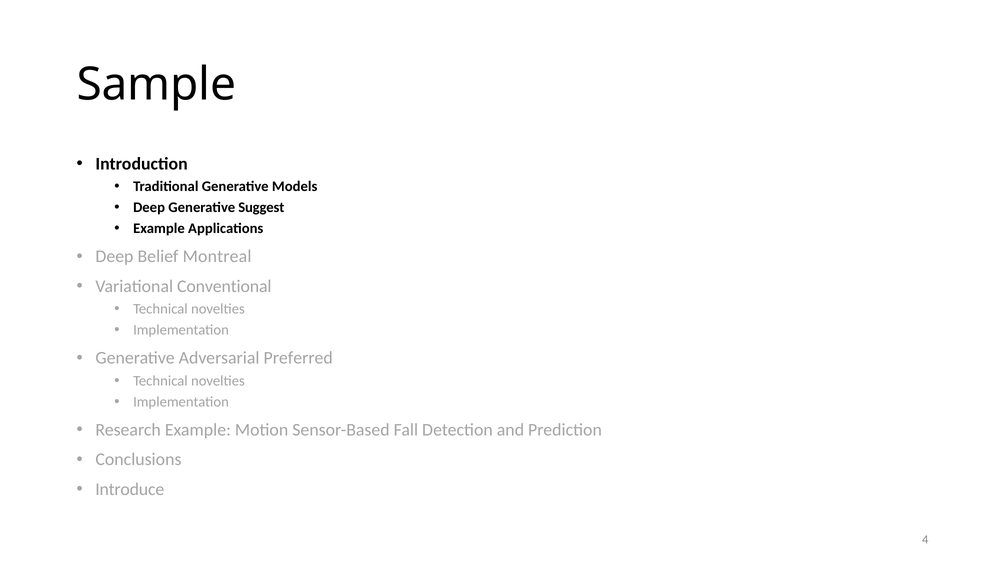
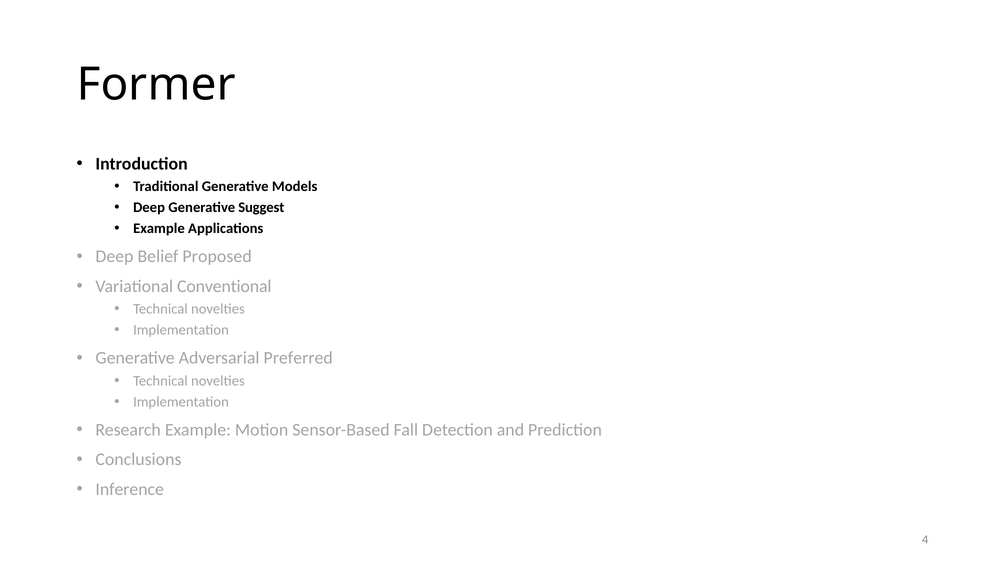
Sample: Sample -> Former (156, 84)
Montreal: Montreal -> Proposed (217, 257)
Introduce: Introduce -> Inference (130, 489)
